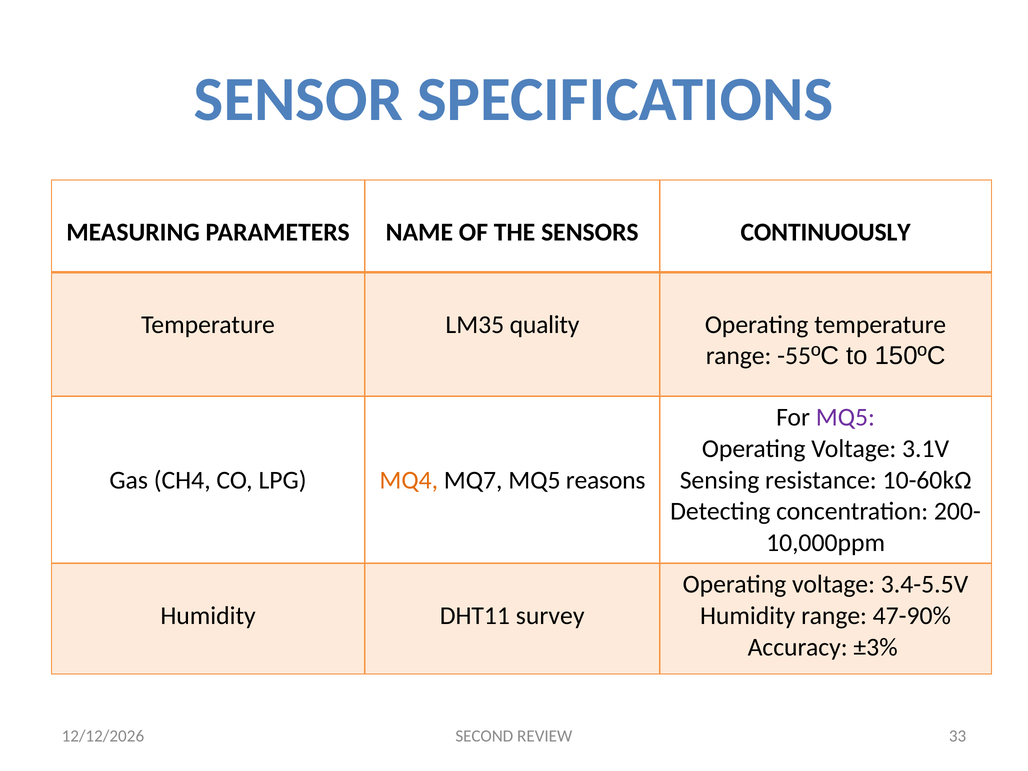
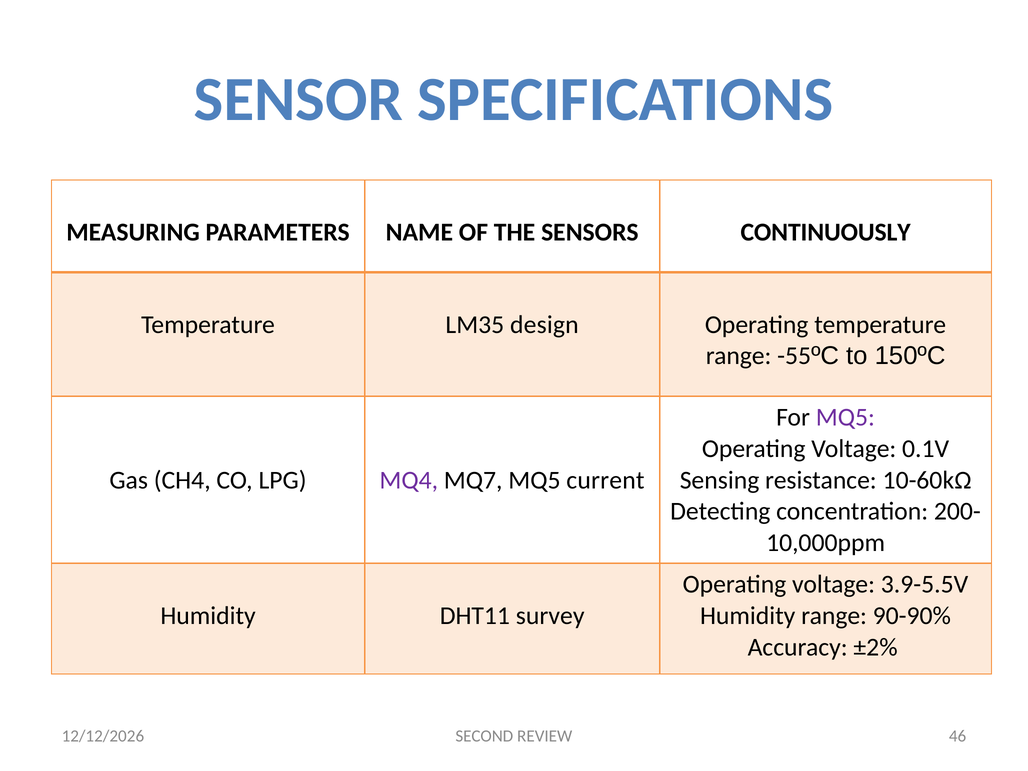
quality: quality -> design (544, 325)
3.1V: 3.1V -> 0.1V (926, 449)
MQ4 colour: orange -> purple (409, 480)
reasons: reasons -> current (605, 480)
3.4-5.5V: 3.4-5.5V -> 3.9-5.5V (924, 584)
47-90%: 47-90% -> 90-90% (912, 616)
±3%: ±3% -> ±2% (876, 647)
33: 33 -> 46 (958, 736)
